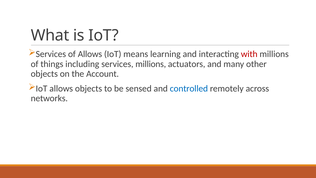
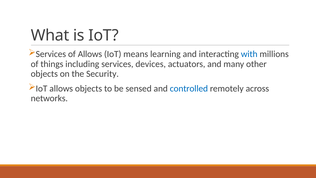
with colour: red -> blue (249, 54)
services millions: millions -> devices (151, 64)
Account: Account -> Security (102, 74)
